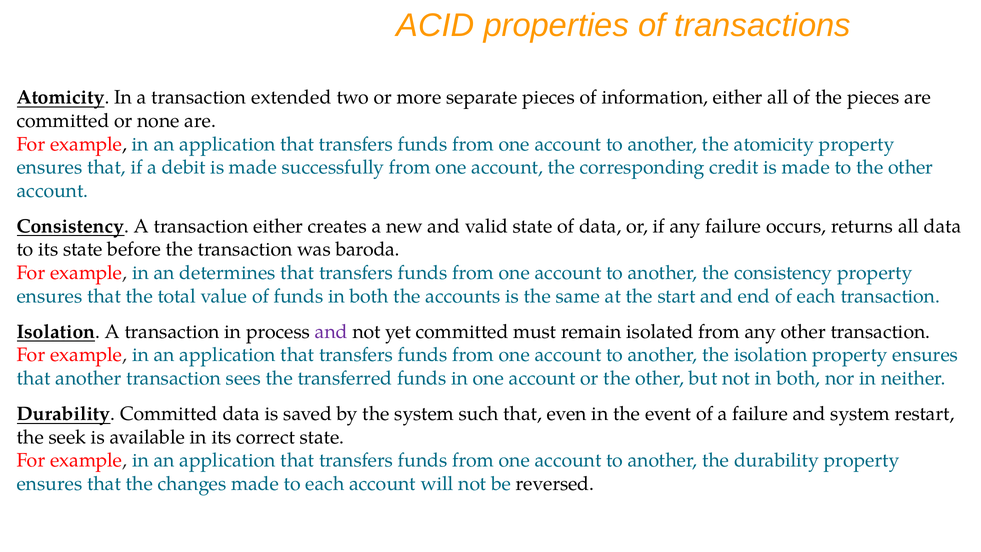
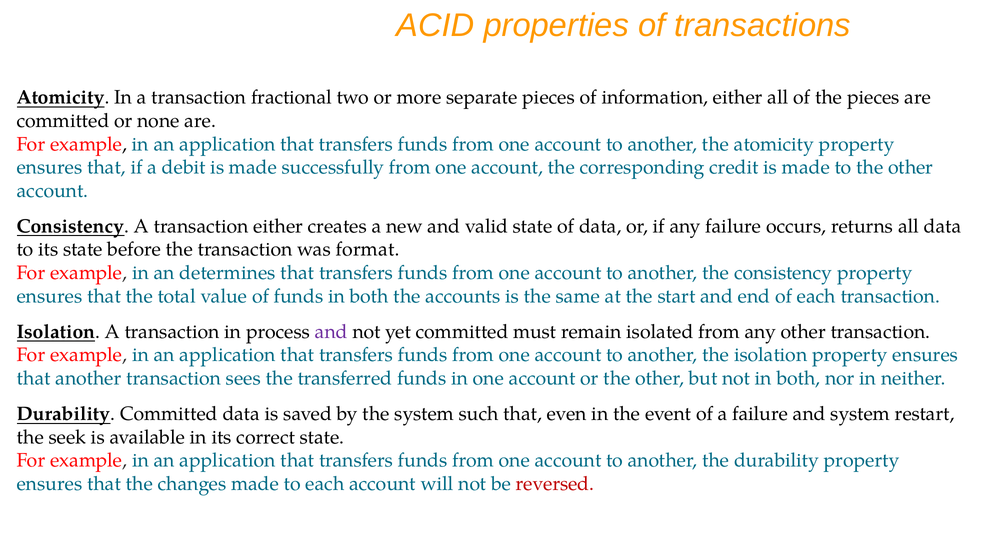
extended: extended -> fractional (291, 97)
baroda: baroda -> format (368, 249)
reversed colour: black -> red (555, 484)
